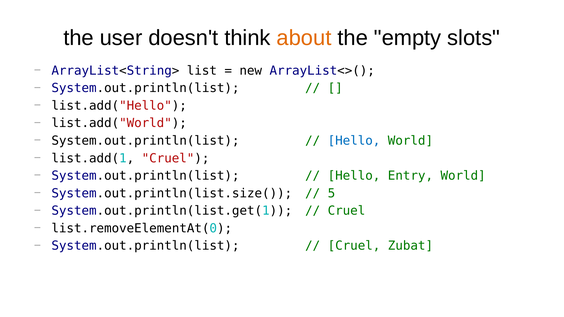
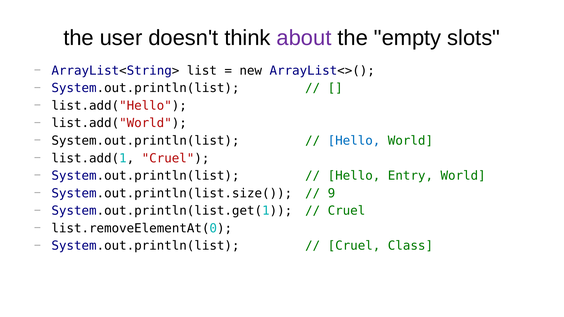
about colour: orange -> purple (304, 38)
5: 5 -> 9 (331, 193)
Zubat: Zubat -> Class (410, 246)
